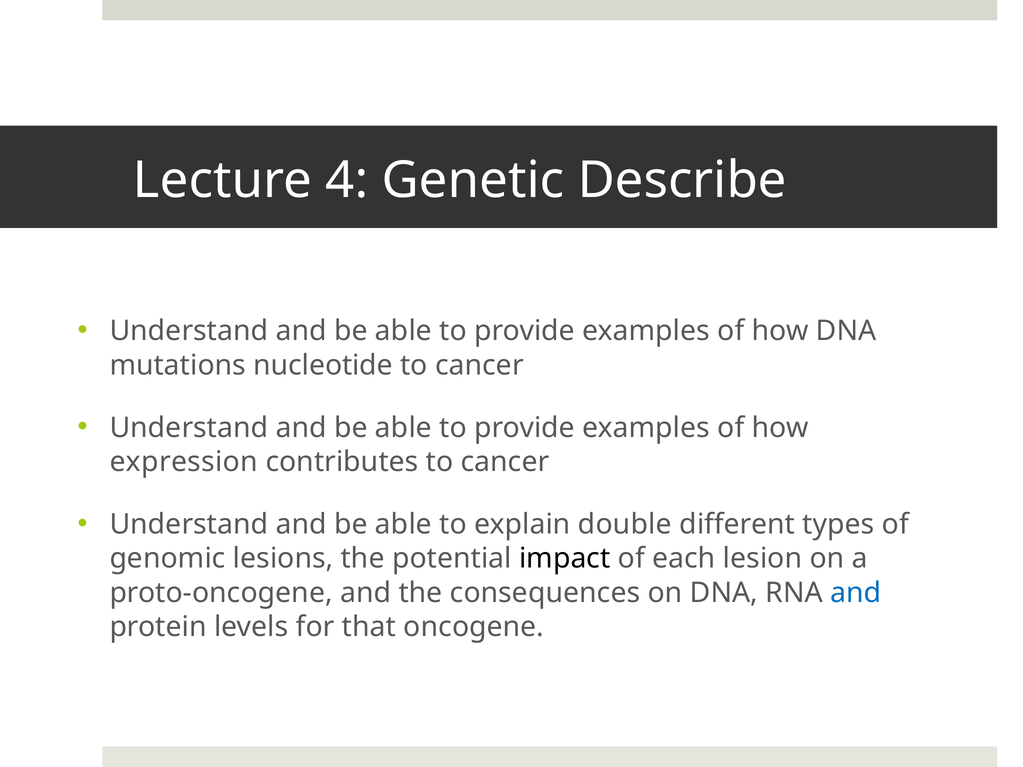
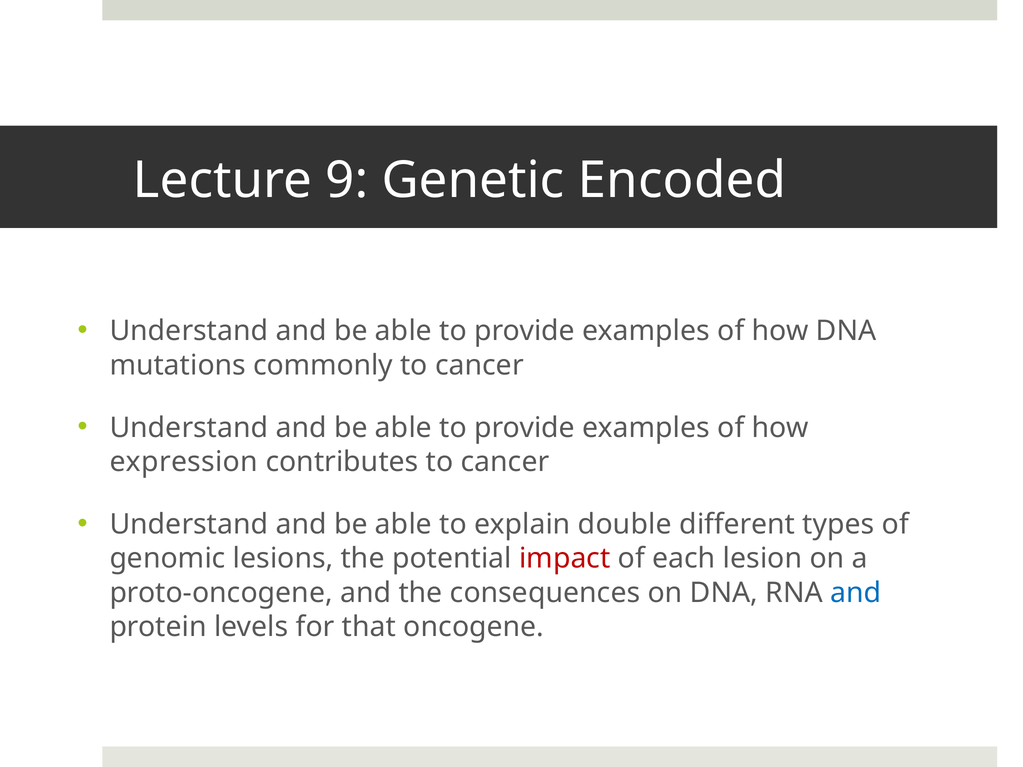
4: 4 -> 9 (347, 180)
Describe: Describe -> Encoded (682, 180)
nucleotide: nucleotide -> commonly (323, 365)
impact colour: black -> red (565, 559)
